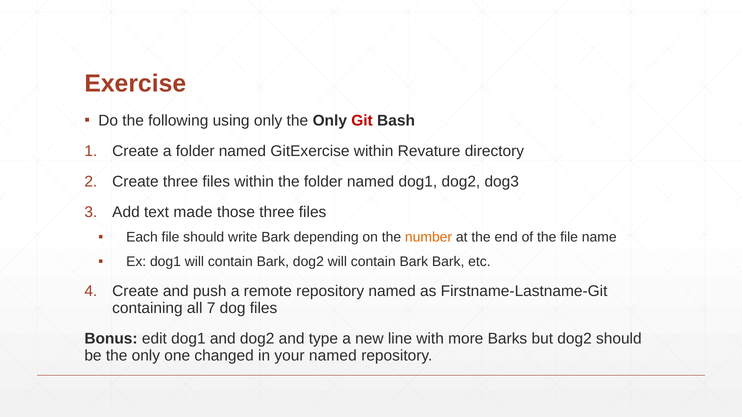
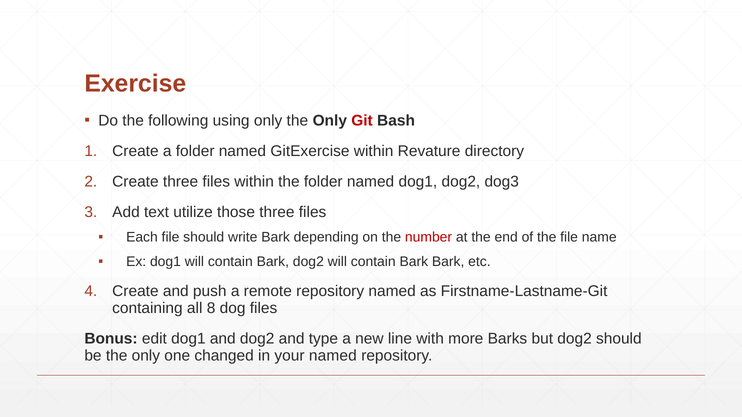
made: made -> utilize (193, 212)
number colour: orange -> red (429, 238)
7: 7 -> 8 (211, 308)
